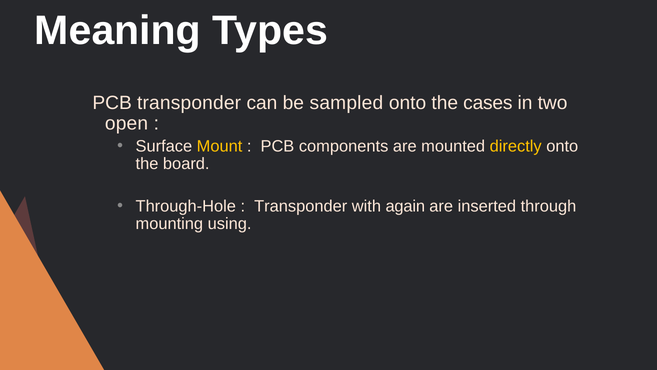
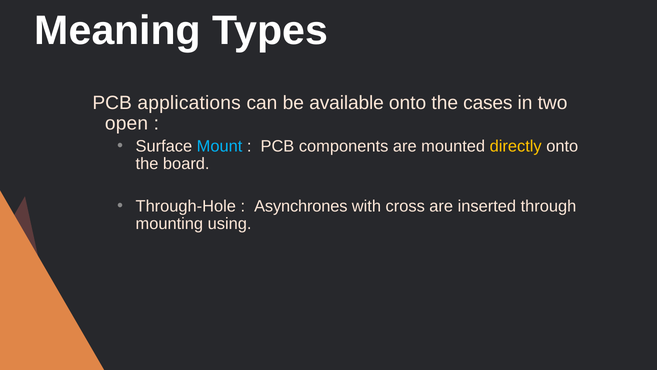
PCB transponder: transponder -> applications (189, 103)
sampled: sampled -> available (347, 103)
Mount colour: yellow -> light blue (220, 146)
Transponder: Transponder -> Asynchrones (301, 206)
again: again -> cross (405, 206)
